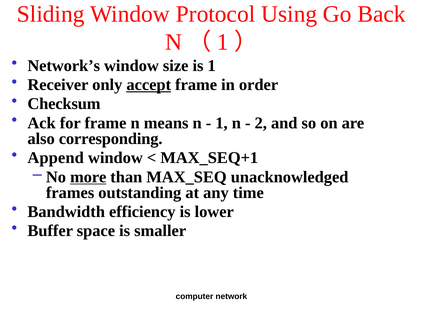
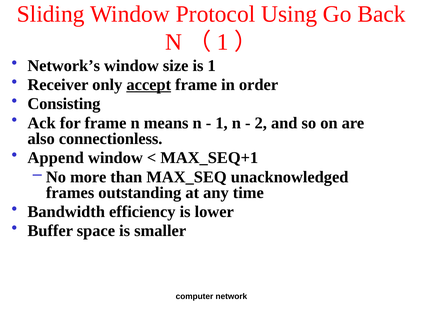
Checksum: Checksum -> Consisting (64, 104)
corresponding: corresponding -> connectionless (111, 139)
more underline: present -> none (88, 177)
